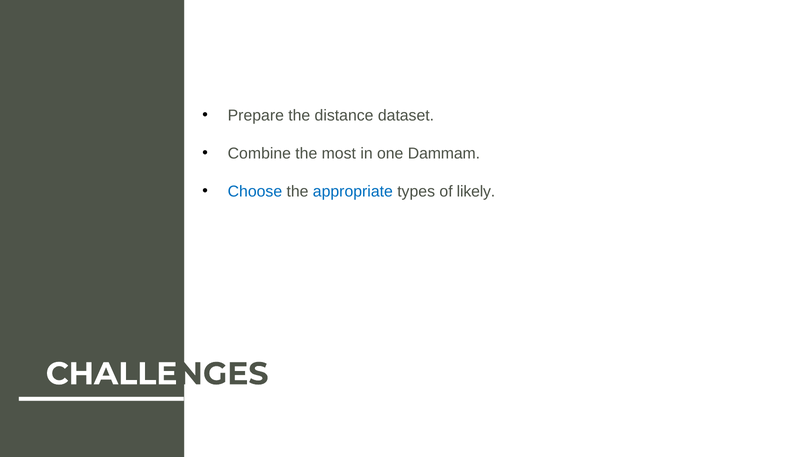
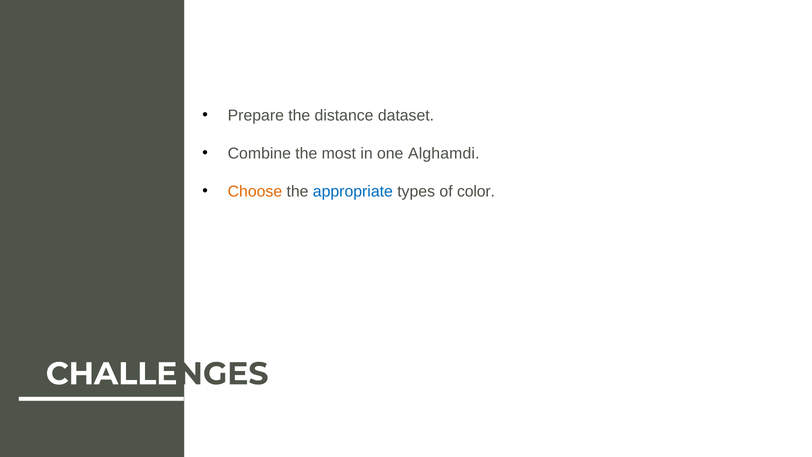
Dammam: Dammam -> Alghamdi (444, 153)
Choose colour: blue -> orange (255, 191)
likely: likely -> color (476, 191)
